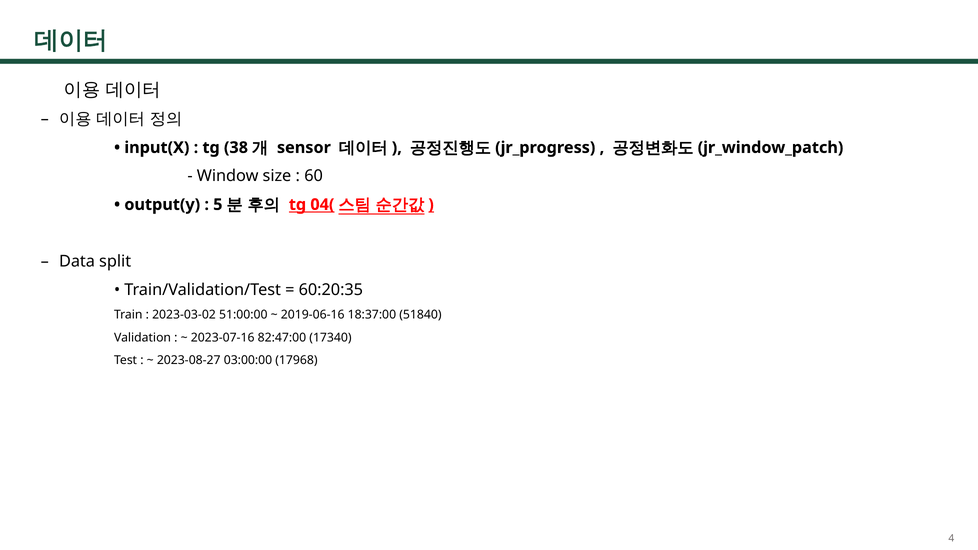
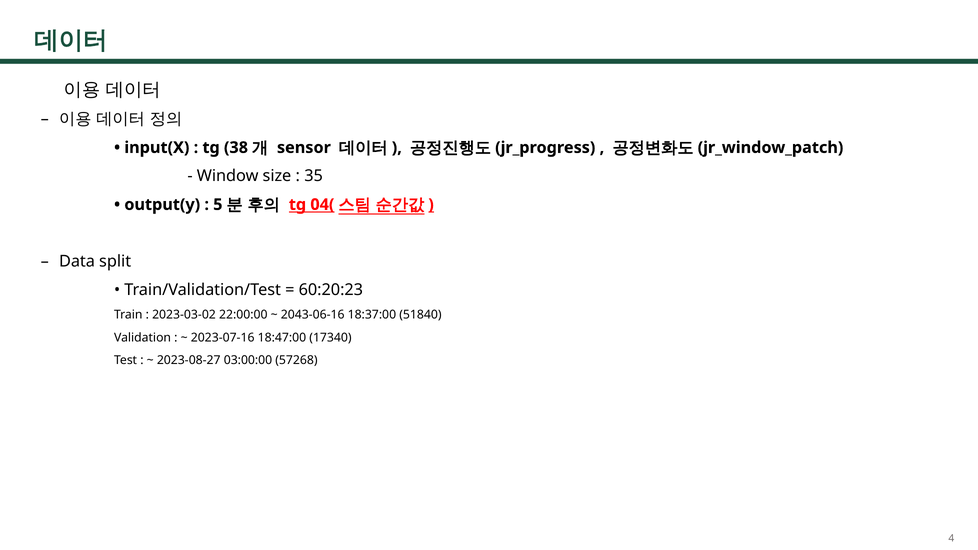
60: 60 -> 35 (314, 176)
60:20:35: 60:20:35 -> 60:20:23 (331, 290)
51:00:00: 51:00:00 -> 22:00:00 (243, 315)
2019-06-16: 2019-06-16 -> 2043-06-16 (313, 315)
82:47:00: 82:47:00 -> 18:47:00 (282, 338)
17968: 17968 -> 57268 (296, 360)
